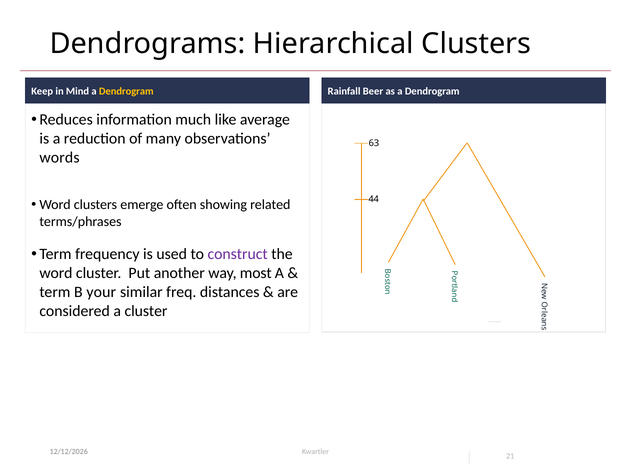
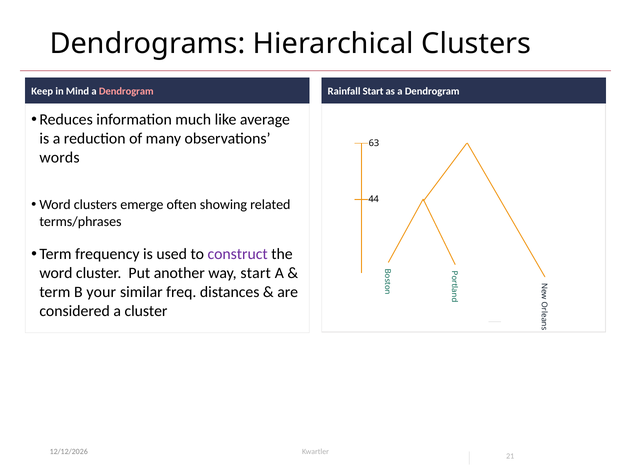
Dendrogram colour: yellow -> pink (126, 91)
Rainfall Beer: Beer -> Start (373, 91)
way most: most -> start (256, 273)
